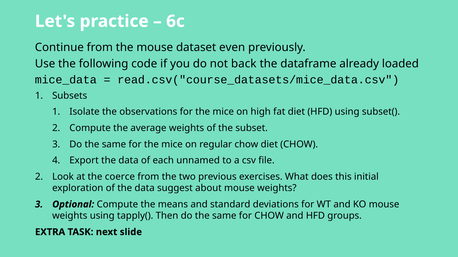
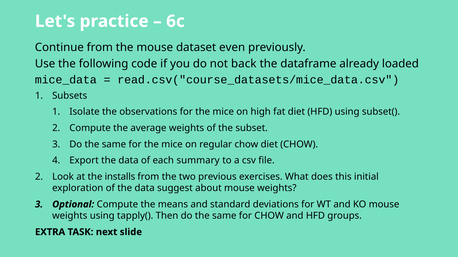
unnamed: unnamed -> summary (198, 161)
coerce: coerce -> installs (120, 177)
